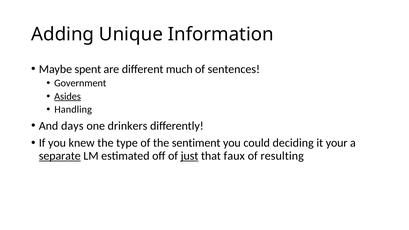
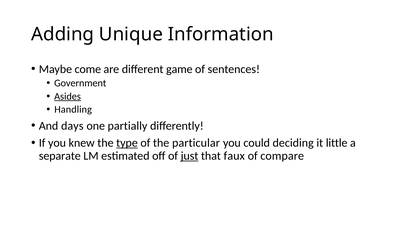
spent: spent -> come (88, 69)
much: much -> game (179, 69)
drinkers: drinkers -> partially (128, 126)
type underline: none -> present (127, 143)
sentiment: sentiment -> particular (196, 143)
your: your -> little (337, 143)
separate underline: present -> none (60, 156)
resulting: resulting -> compare (282, 156)
